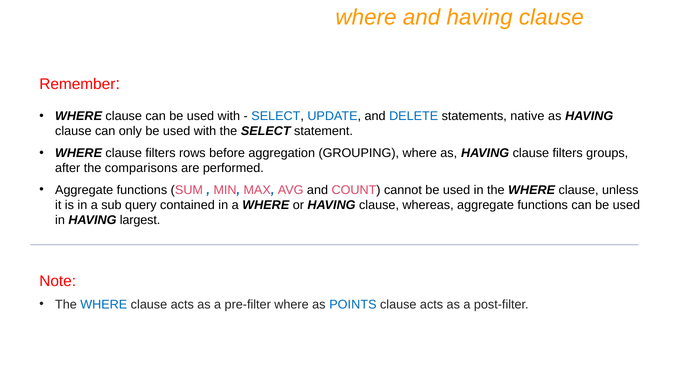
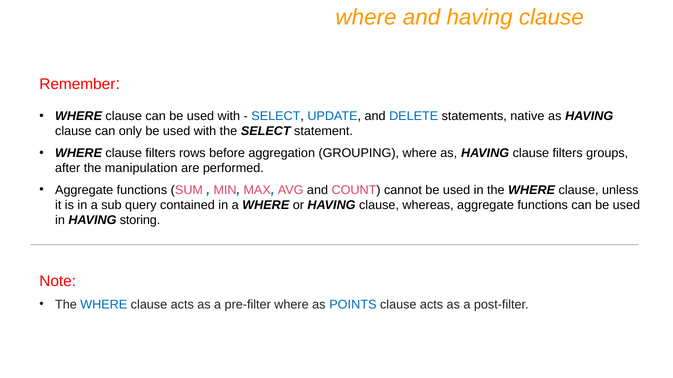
comparisons: comparisons -> manipulation (141, 168)
largest: largest -> storing (140, 221)
